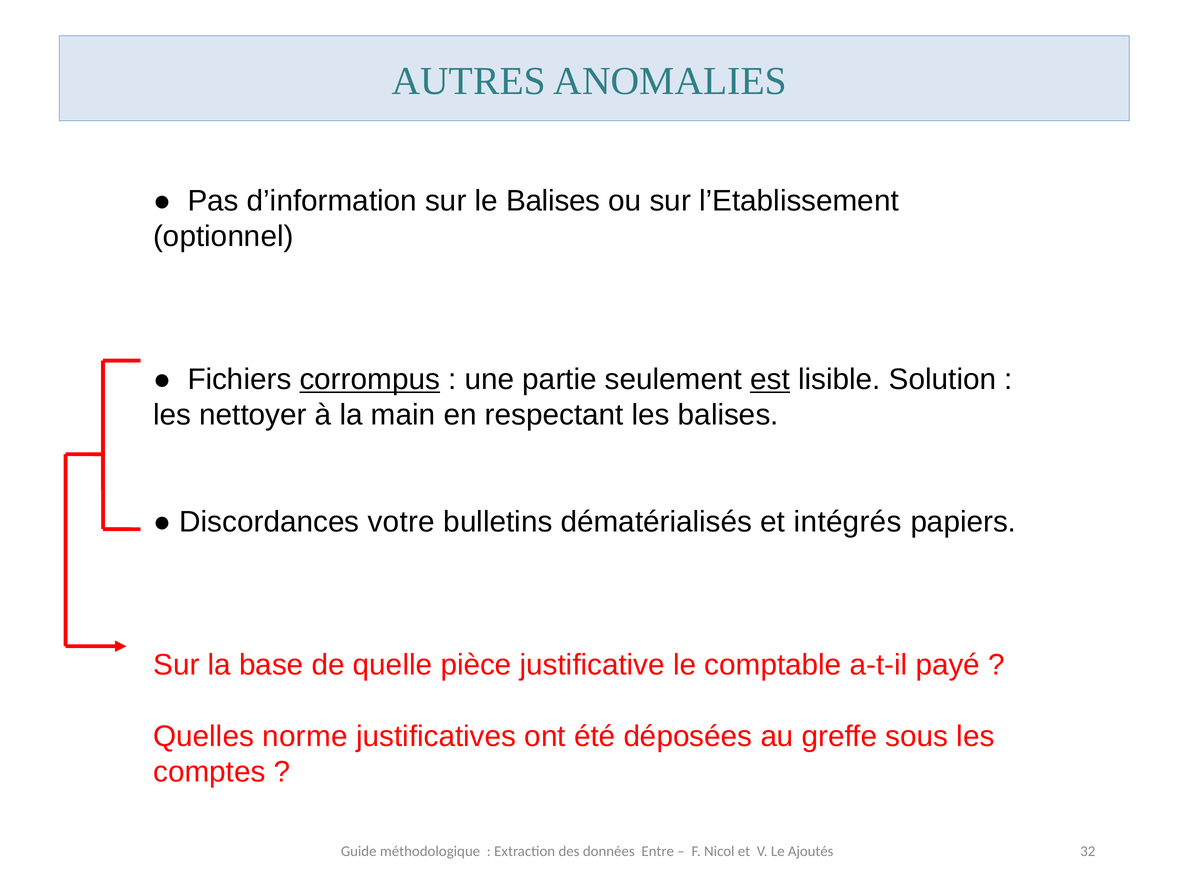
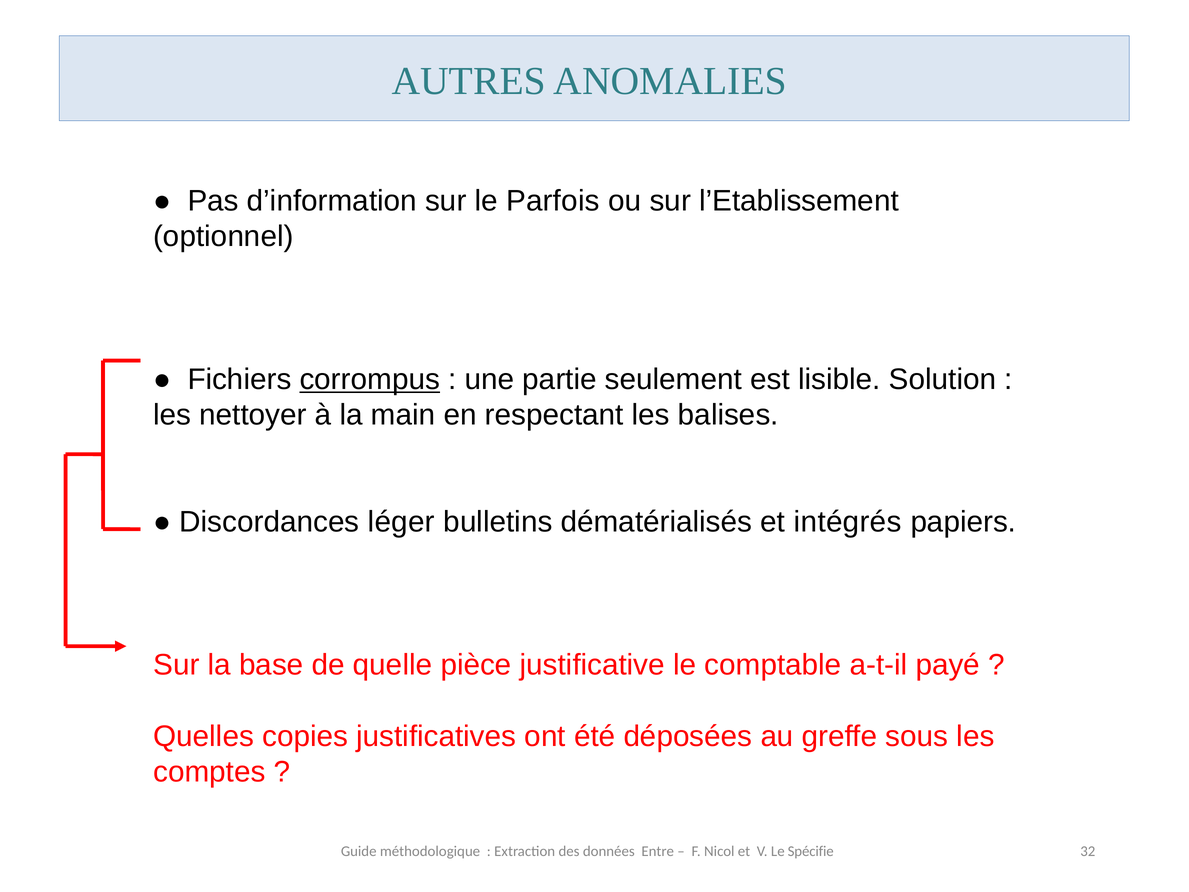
le Balises: Balises -> Parfois (553, 201)
est underline: present -> none (770, 379)
votre: votre -> léger (401, 522)
norme: norme -> copies (305, 736)
Ajoutés: Ajoutés -> Spécifie (811, 851)
